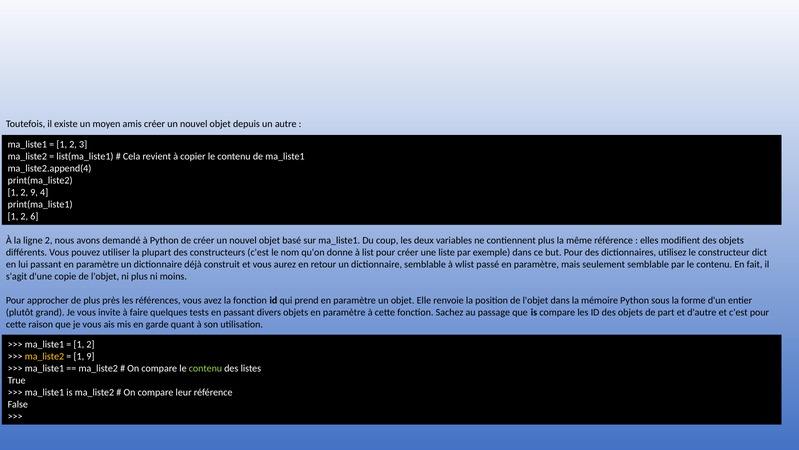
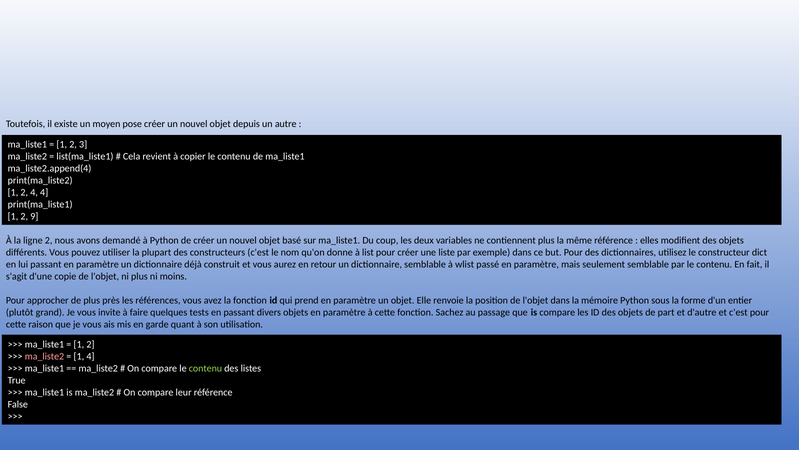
amis: amis -> pose (132, 124)
2 9: 9 -> 4 (34, 192)
6: 6 -> 9 (34, 216)
ma_liste2 colour: yellow -> pink (45, 356)
1 9: 9 -> 4 (90, 356)
